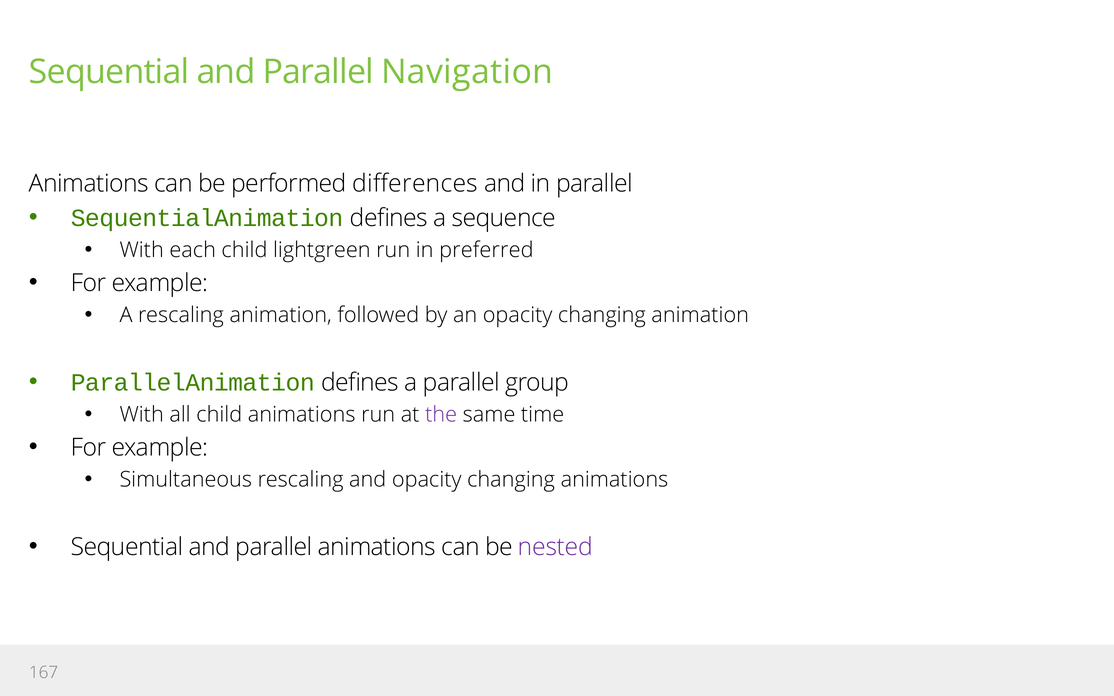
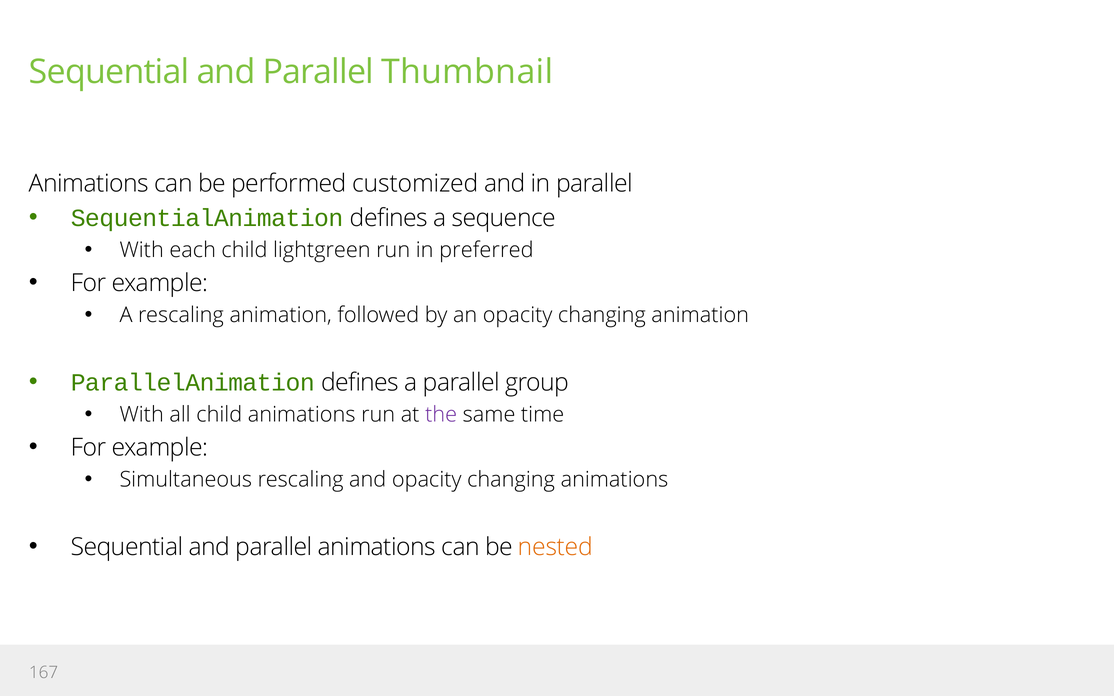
Navigation: Navigation -> Thumbnail (467, 72)
differences: differences -> customized (415, 184)
nested colour: purple -> orange (555, 547)
